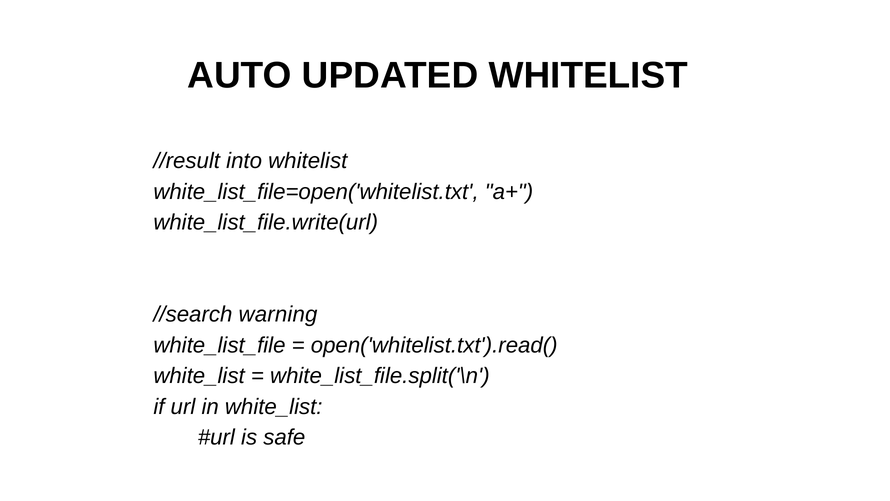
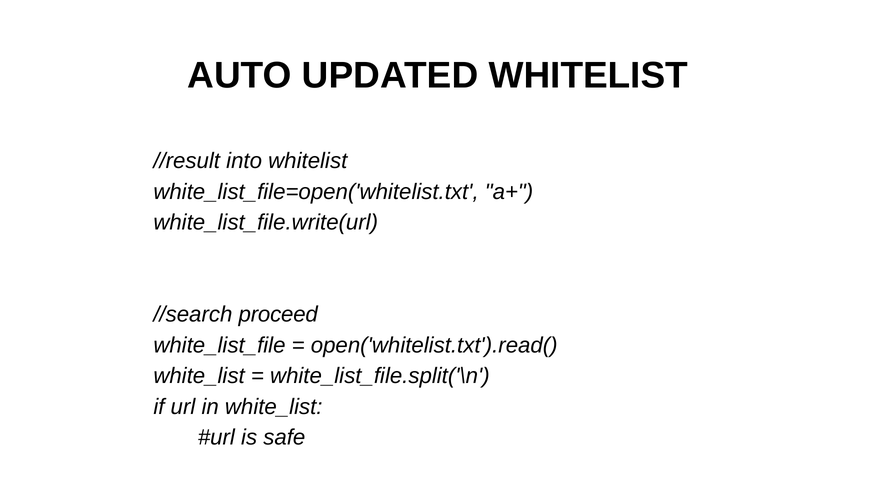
warning: warning -> proceed (278, 314)
